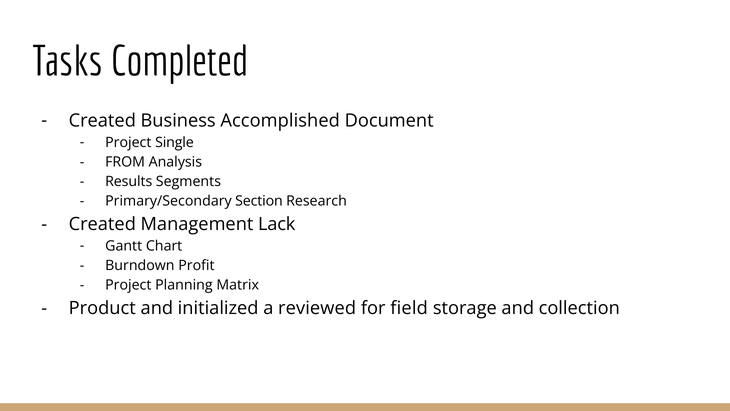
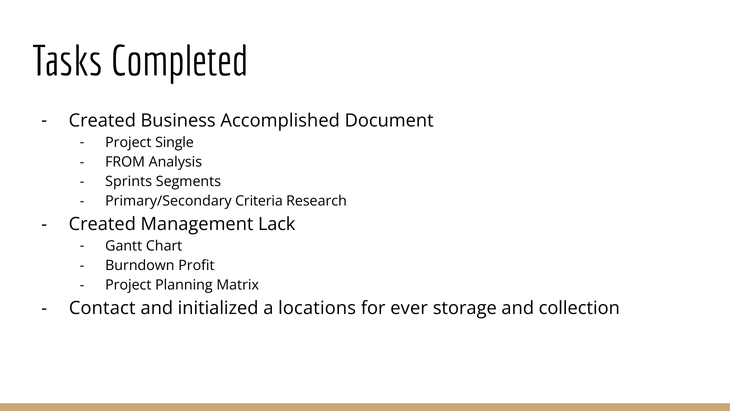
Results: Results -> Sprints (129, 181)
Section: Section -> Criteria (259, 201)
Product: Product -> Contact (102, 308)
reviewed: reviewed -> locations (317, 308)
field: field -> ever (409, 308)
